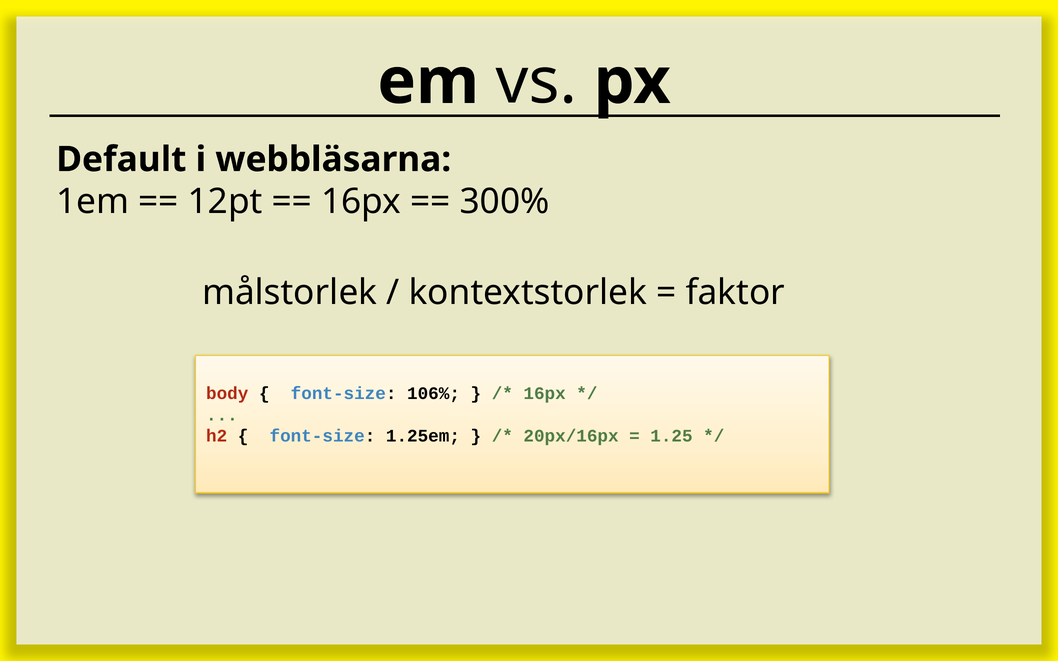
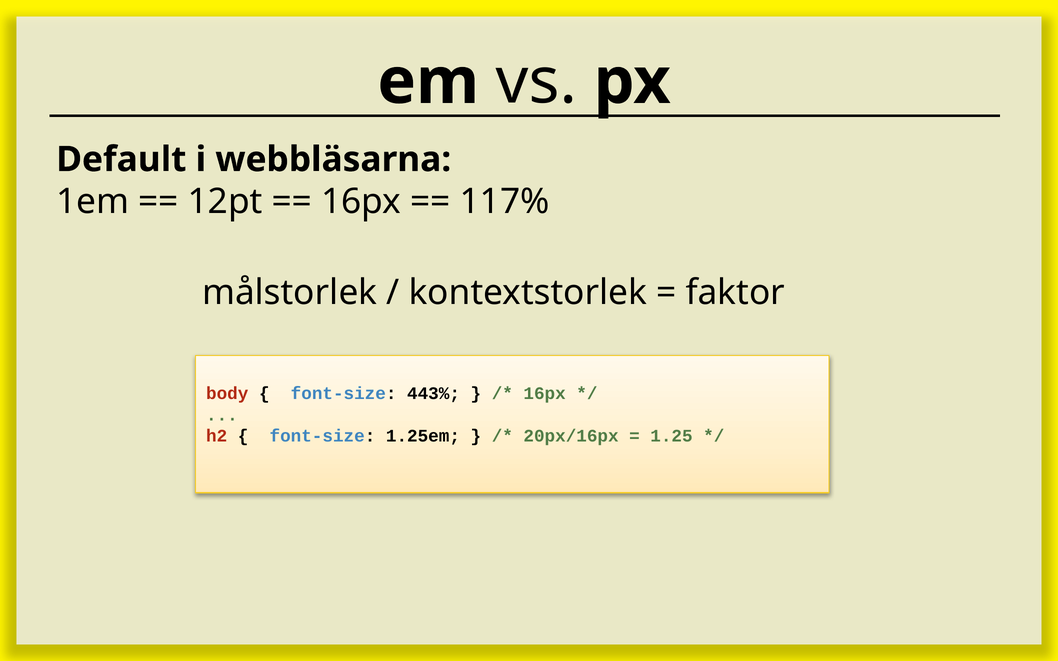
300%: 300% -> 117% (505, 202)
106%: 106% -> 443% (434, 394)
